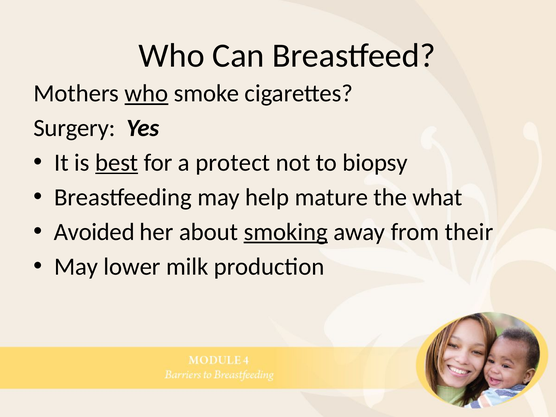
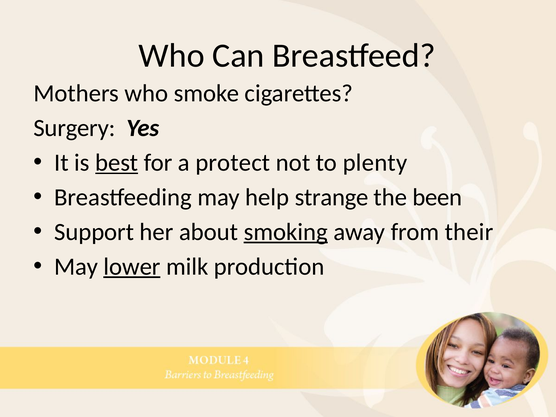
who underline: present -> none (146, 93)
biopsy: biopsy -> plenty (375, 163)
mature: mature -> strange (332, 197)
what: what -> been (437, 197)
Avoided: Avoided -> Support (94, 232)
lower underline: none -> present (132, 267)
